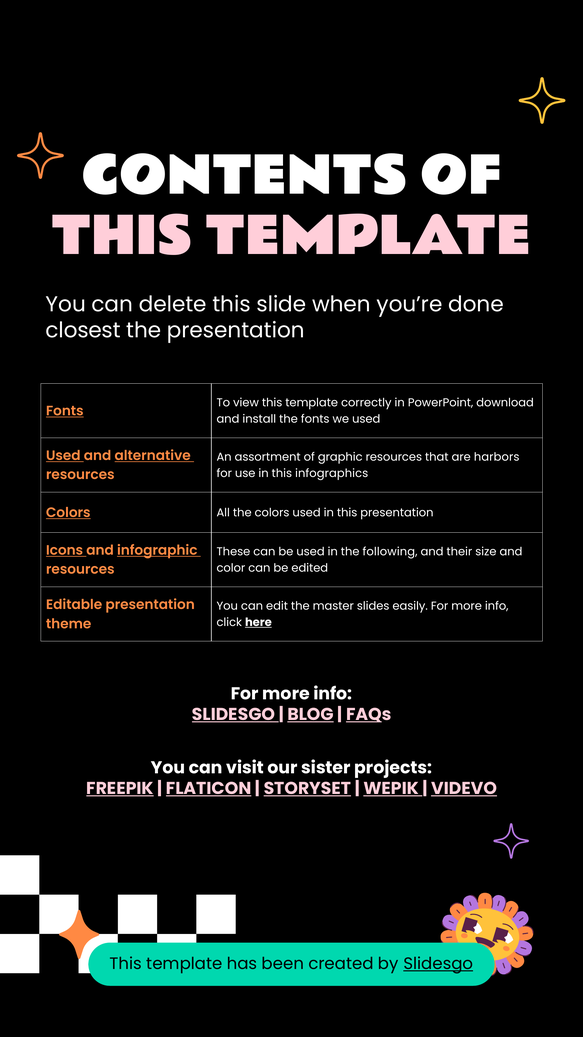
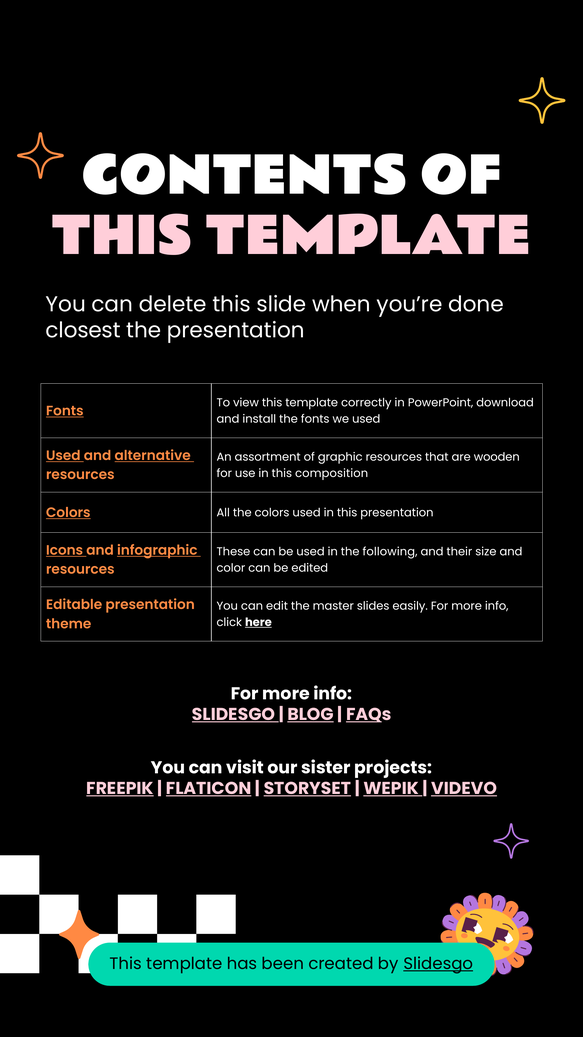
harbors: harbors -> wooden (497, 457)
infographics: infographics -> composition (332, 473)
